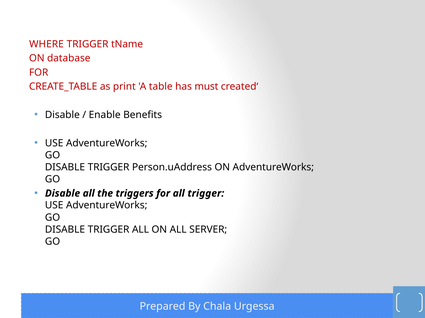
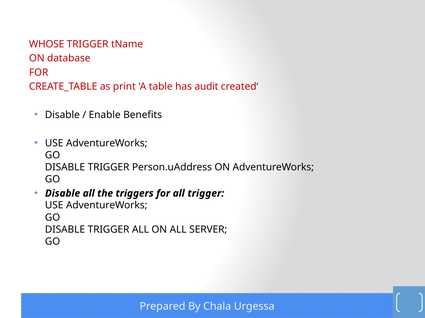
WHERE: WHERE -> WHOSE (47, 44)
must: must -> audit (206, 87)
